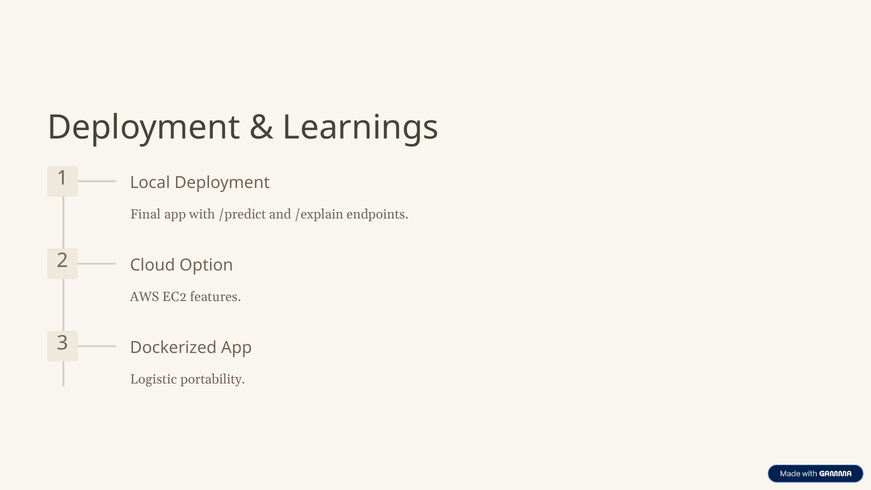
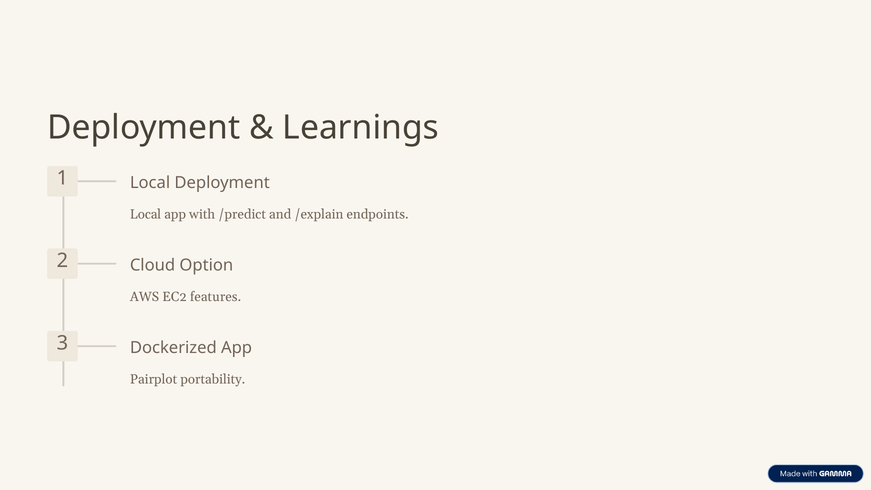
Final: Final -> Local (146, 214)
Logistic: Logistic -> Pairplot (154, 379)
